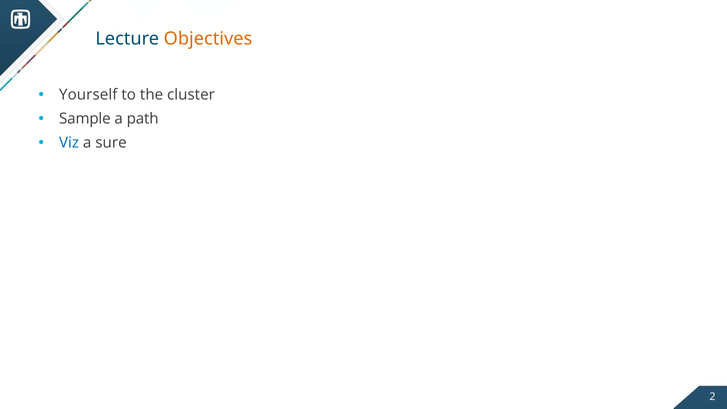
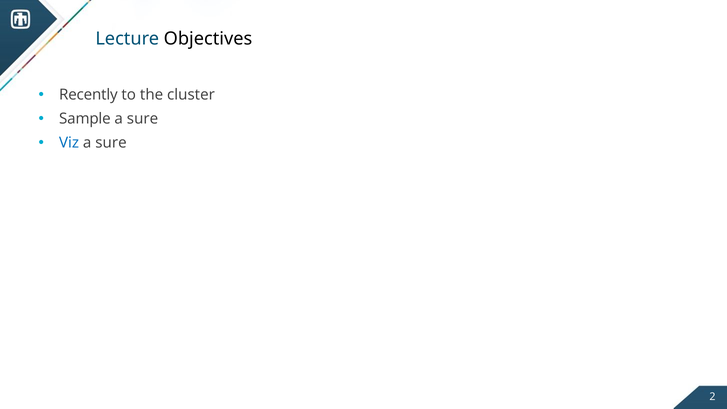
Objectives colour: orange -> black (208, 39)
Yourself: Yourself -> Recently (88, 95)
path: path -> sure (143, 119)
